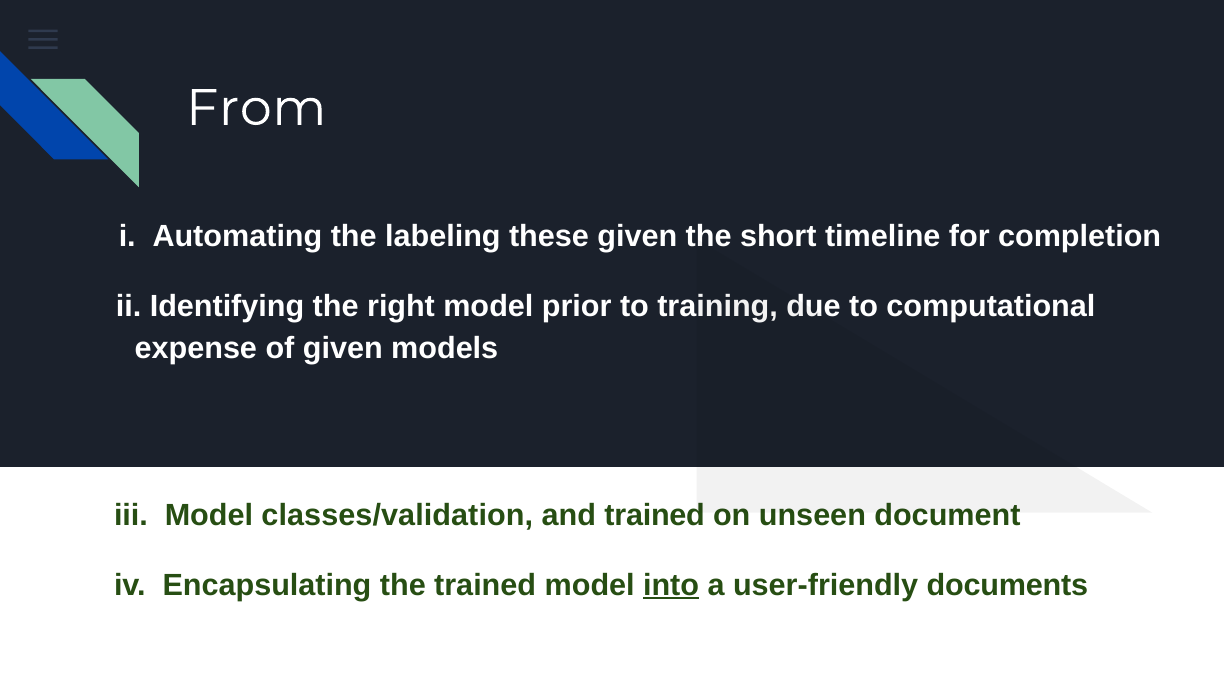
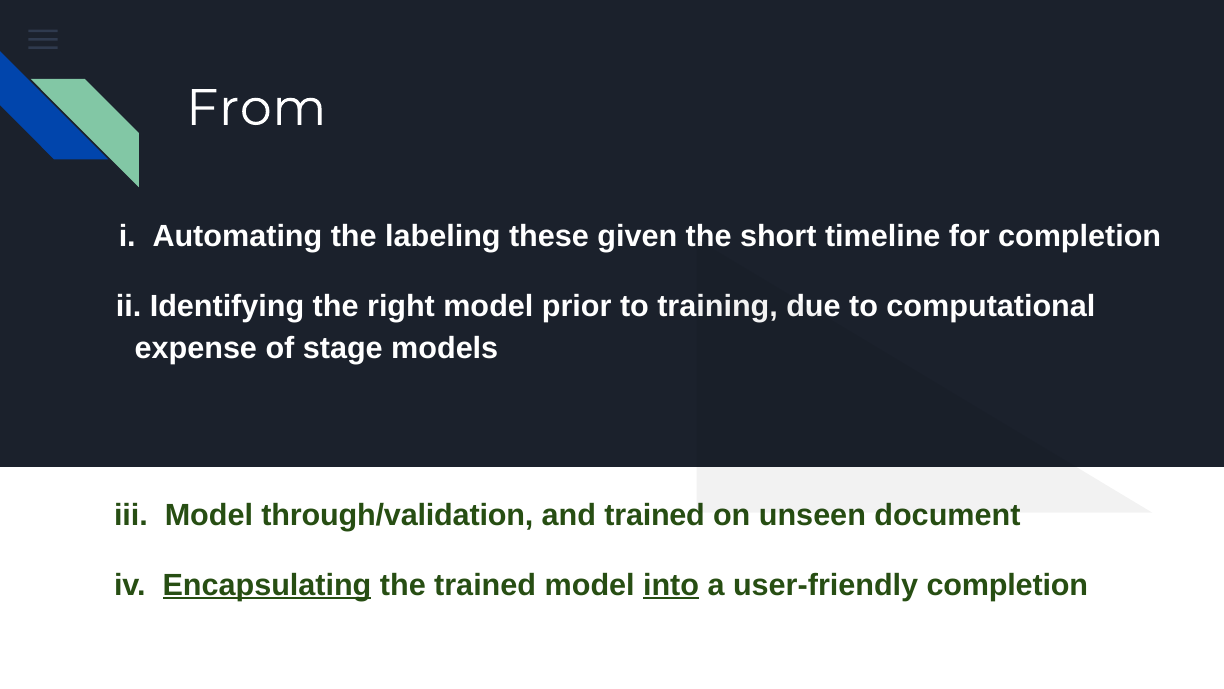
of given: given -> stage (343, 348)
classes/validation: classes/validation -> through/validation (397, 515)
Encapsulating underline: none -> present (267, 585)
user-friendly documents: documents -> completion (1007, 585)
